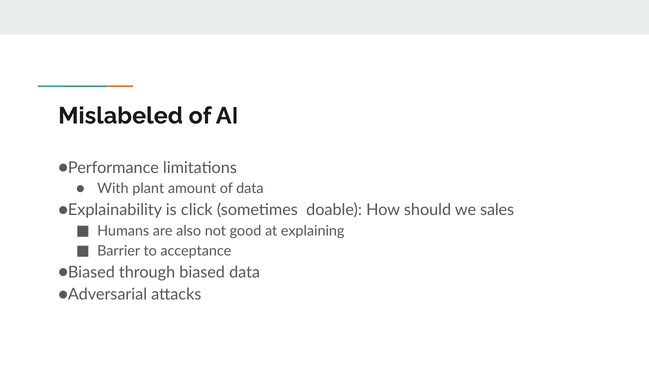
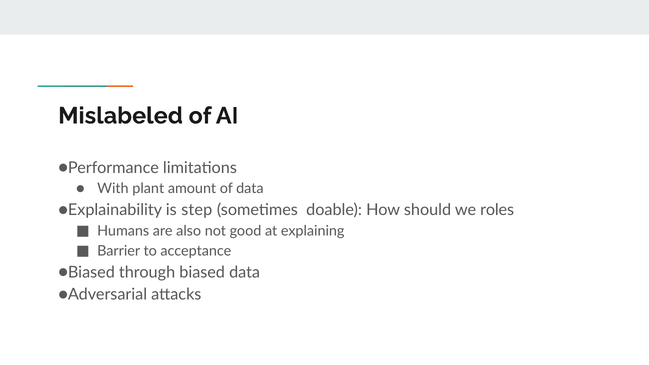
click: click -> step (197, 210)
sales: sales -> roles (497, 210)
